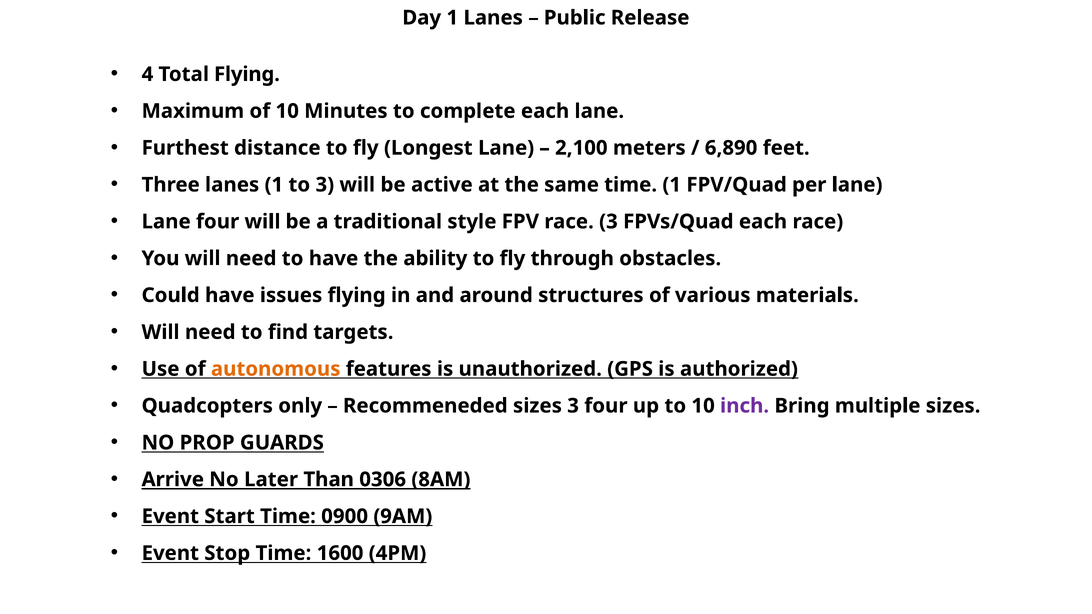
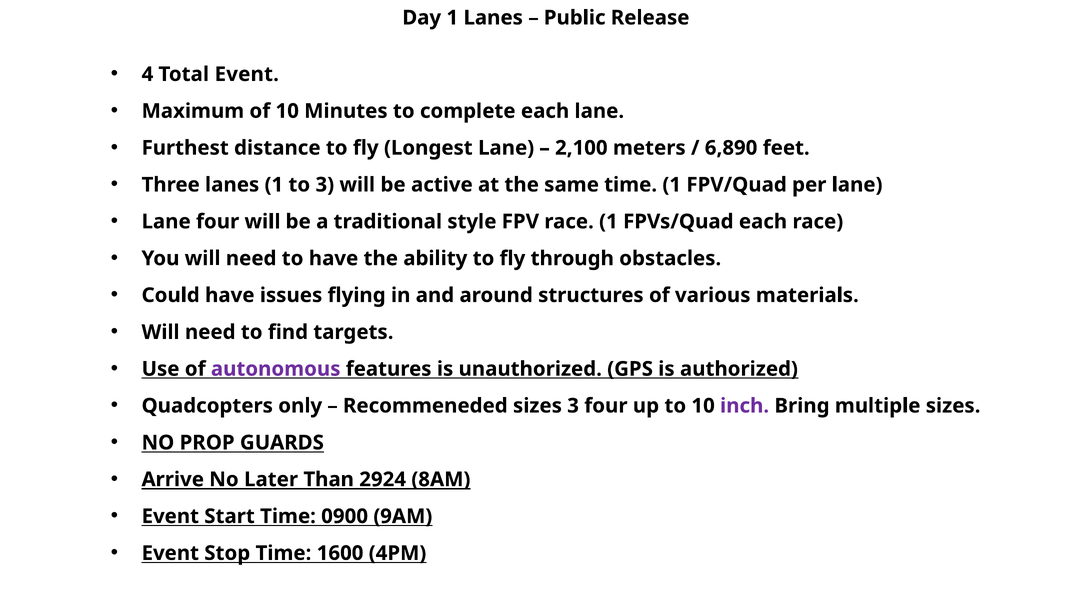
Total Flying: Flying -> Event (247, 74)
race 3: 3 -> 1 (608, 222)
autonomous colour: orange -> purple (276, 369)
0306: 0306 -> 2924 (383, 480)
